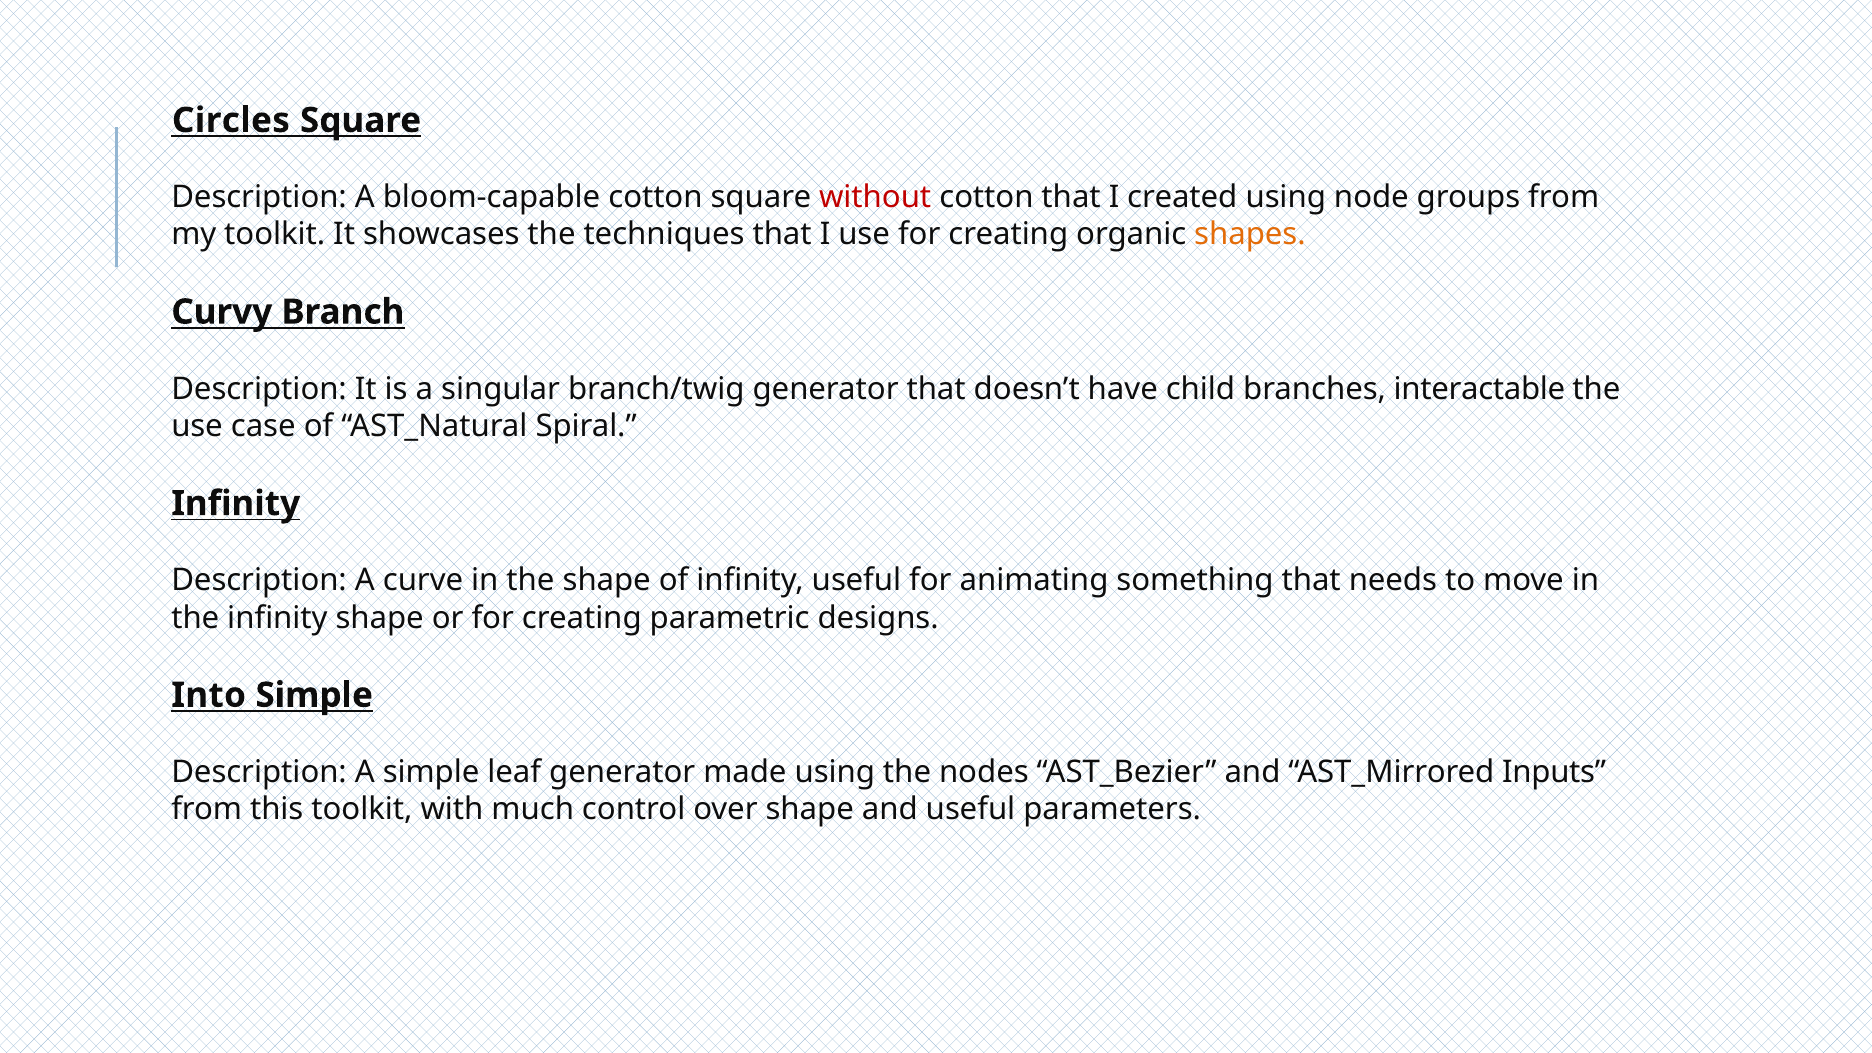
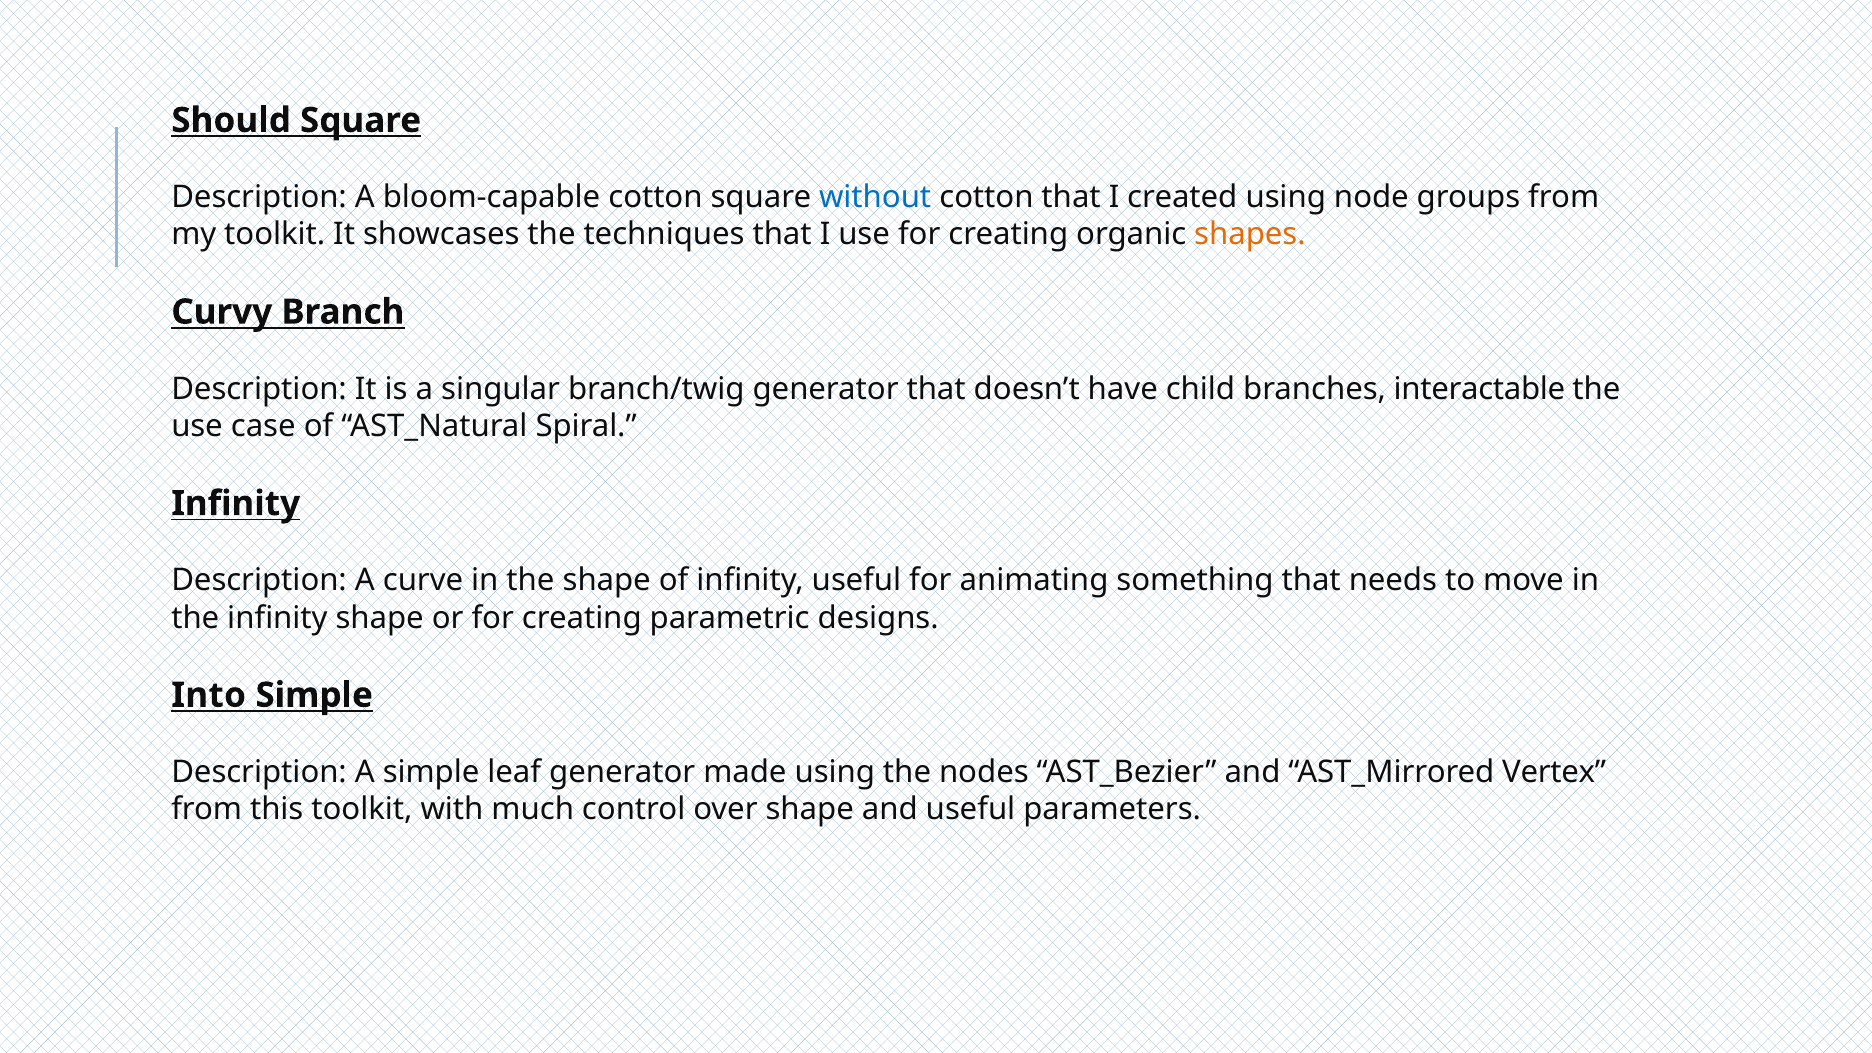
Circles: Circles -> Should (231, 120)
without colour: red -> blue (875, 197)
Inputs: Inputs -> Vertex (1554, 772)
